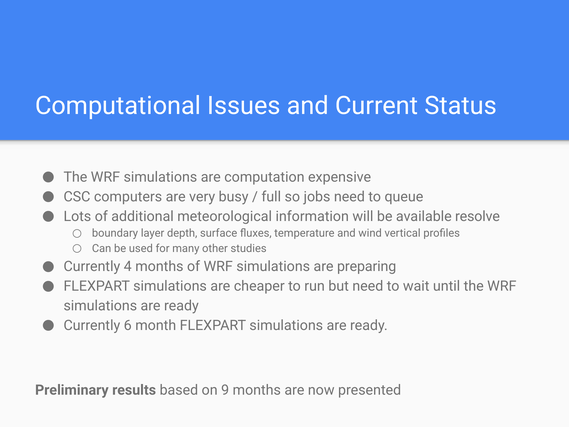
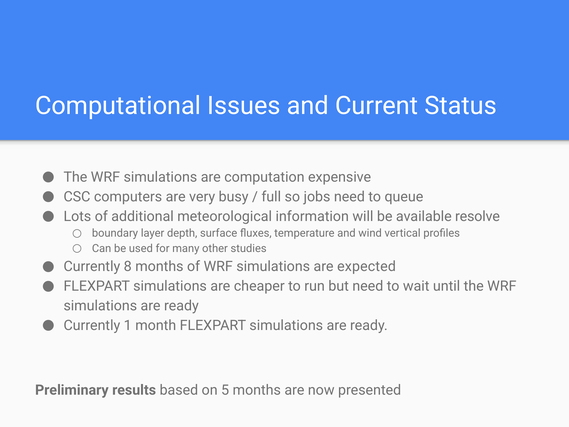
4: 4 -> 8 (128, 266)
preparing: preparing -> expected (367, 266)
6: 6 -> 1 (128, 325)
9: 9 -> 5 (225, 390)
